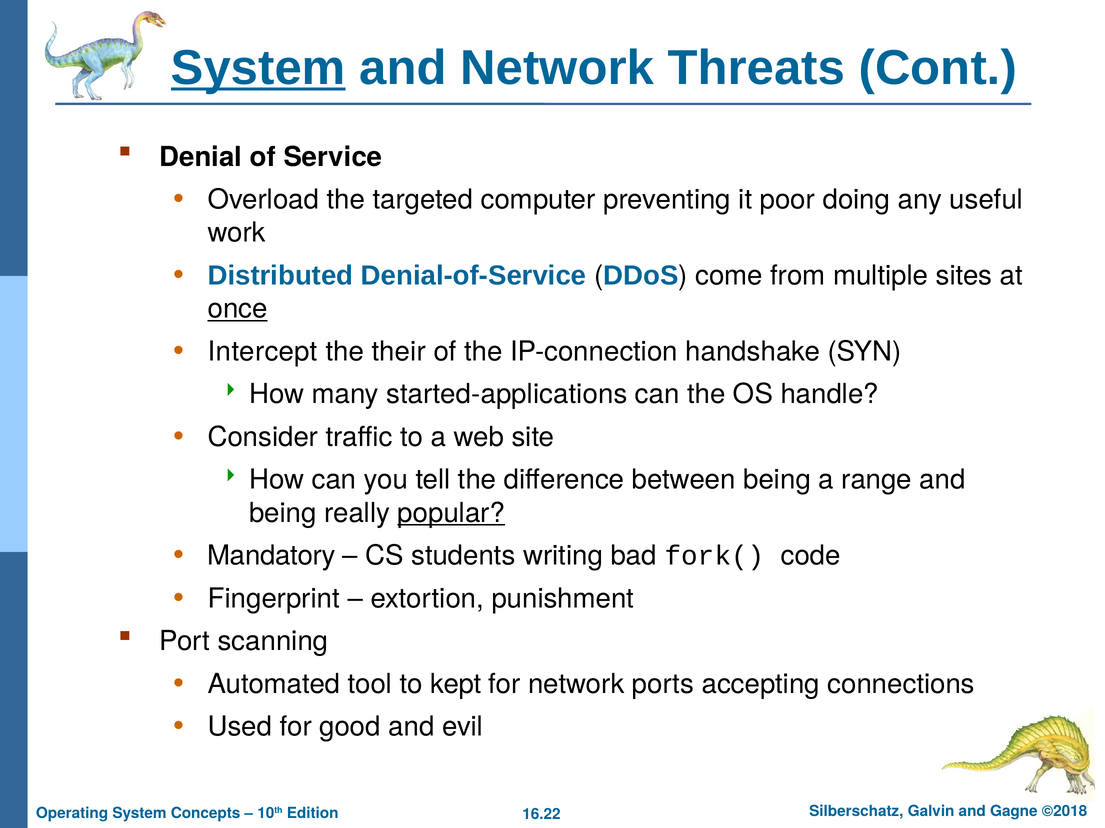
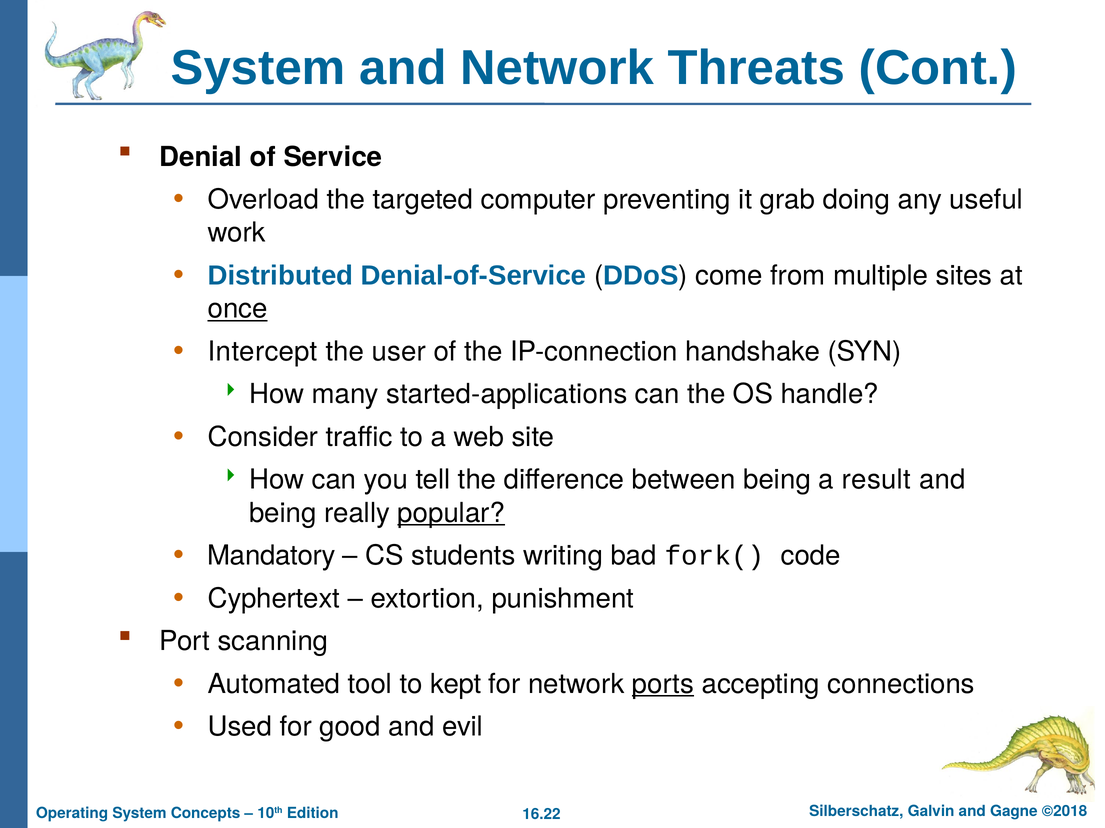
System underline: present -> none (258, 68)
poor: poor -> grab (787, 200)
their: their -> user (399, 352)
range: range -> result (876, 480)
Fingerprint: Fingerprint -> Cyphertext (274, 599)
ports underline: none -> present (663, 685)
